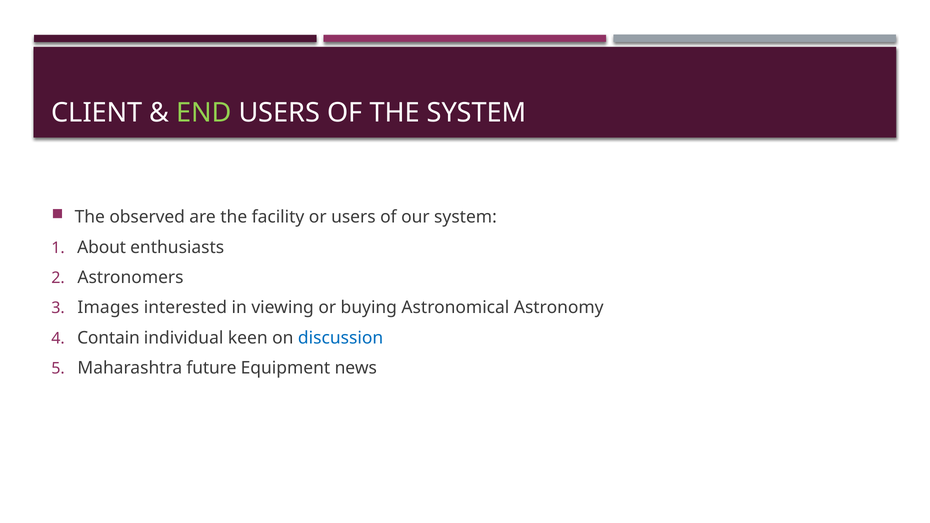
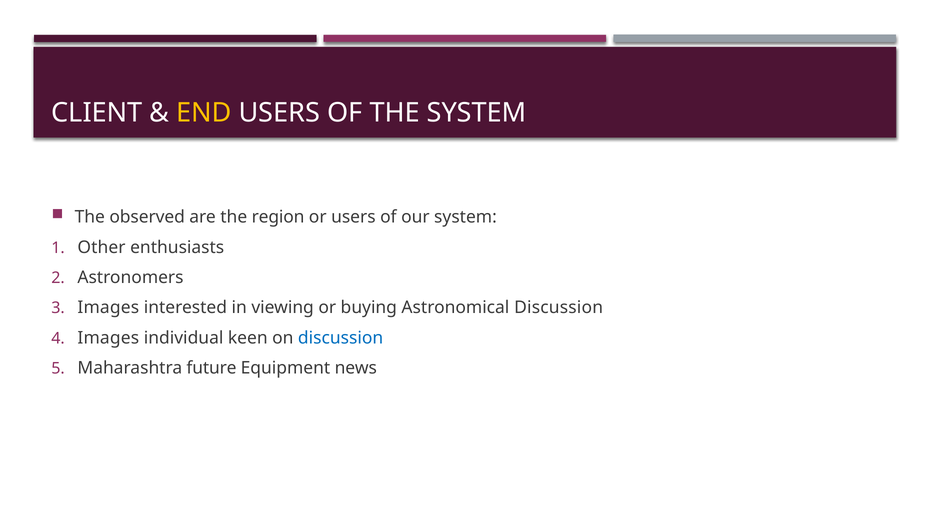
END colour: light green -> yellow (204, 113)
facility: facility -> region (278, 217)
About: About -> Other (102, 247)
Astronomical Astronomy: Astronomy -> Discussion (559, 308)
Contain: Contain -> Images (108, 338)
